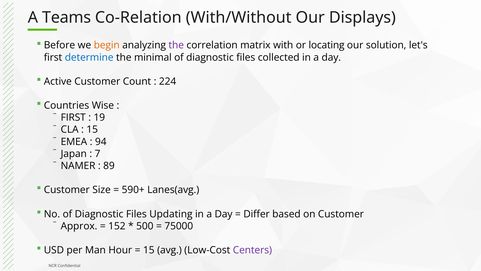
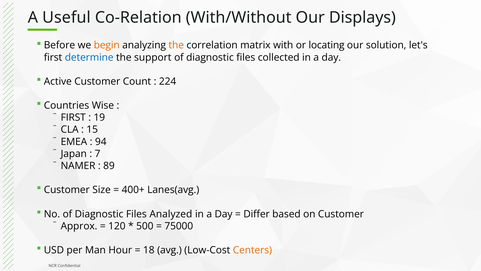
Teams: Teams -> Useful (66, 17)
the colour: purple -> orange (176, 45)
minimal: minimal -> support (153, 57)
590+: 590+ -> 400+ (133, 190)
Updating: Updating -> Analyzed (171, 214)
152: 152 -> 120 (117, 226)
15: 15 -> 18 (149, 250)
Centers colour: purple -> orange (252, 250)
